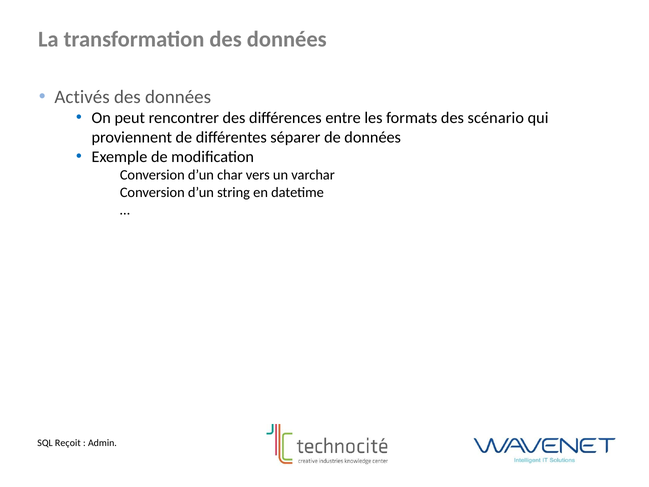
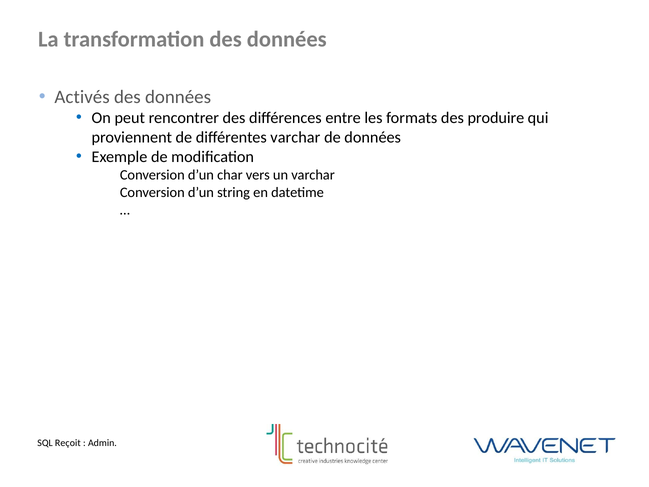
scénario: scénario -> produire (496, 118)
différentes séparer: séparer -> varchar (295, 137)
